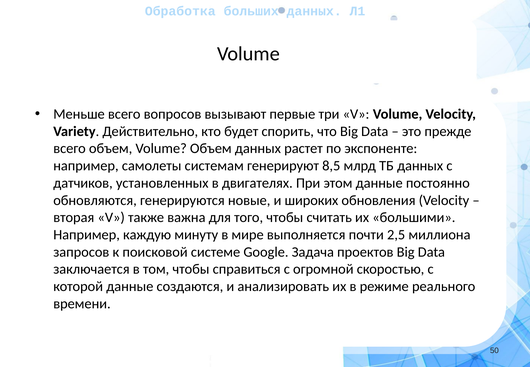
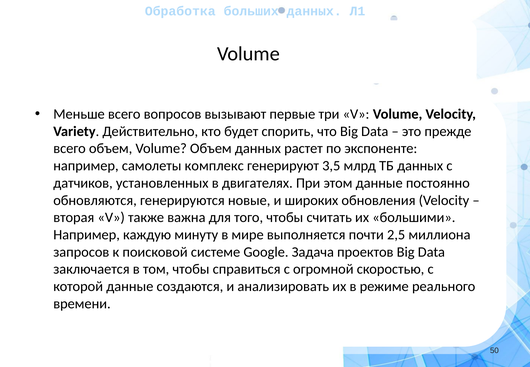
системам: системам -> комплекс (214, 166)
8,5: 8,5 -> 3,5 (331, 166)
